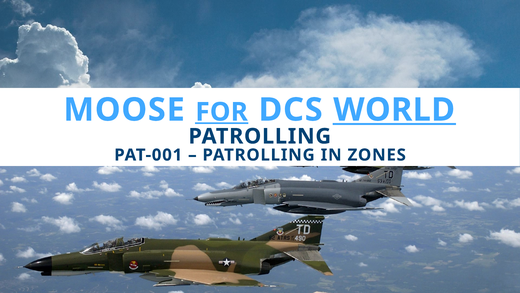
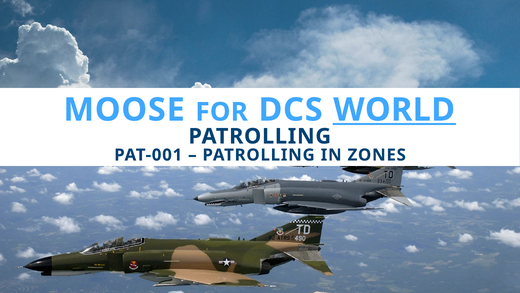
FOR underline: present -> none (222, 112)
